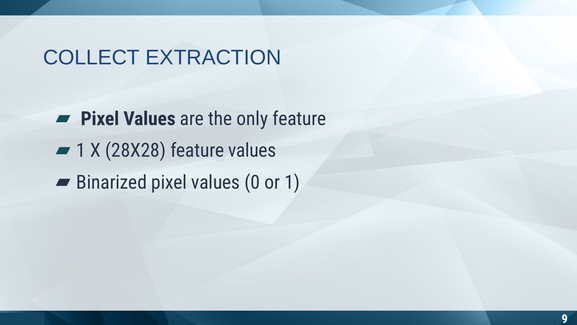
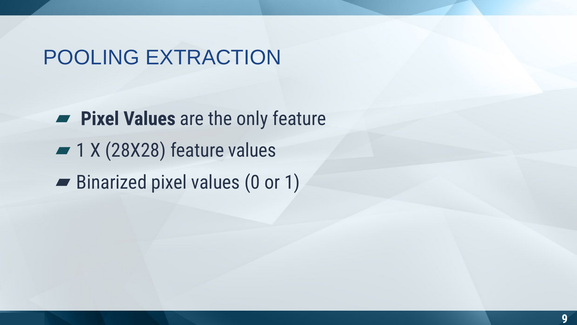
COLLECT: COLLECT -> POOLING (91, 57)
